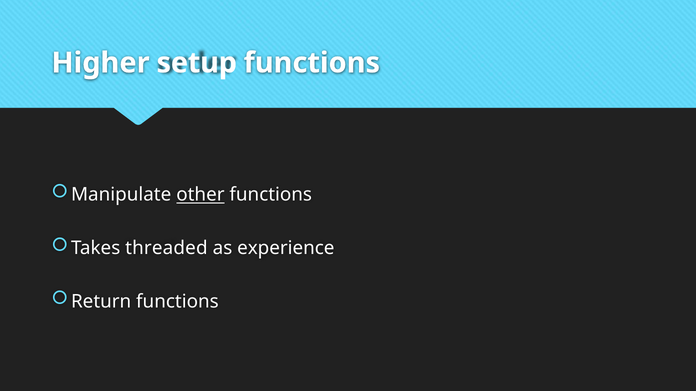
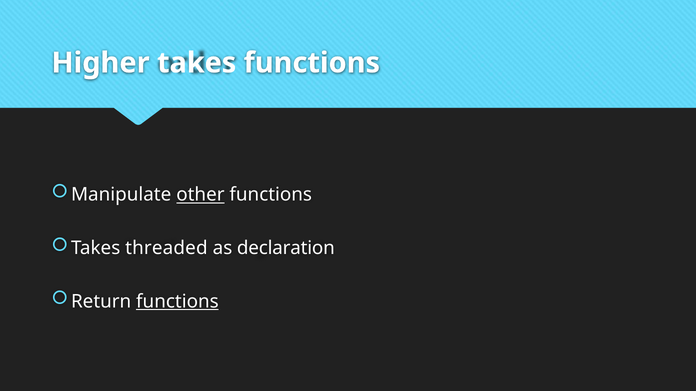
Higher setup: setup -> takes (197, 63)
experience: experience -> declaration (286, 248)
functions underline: none -> present (177, 302)
